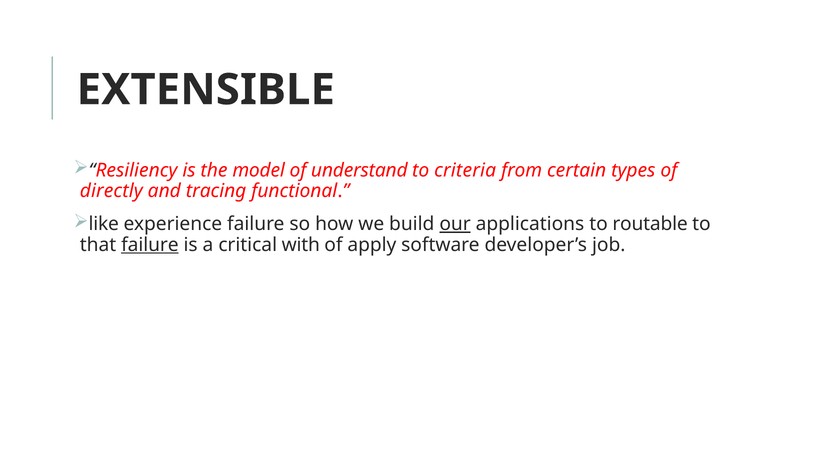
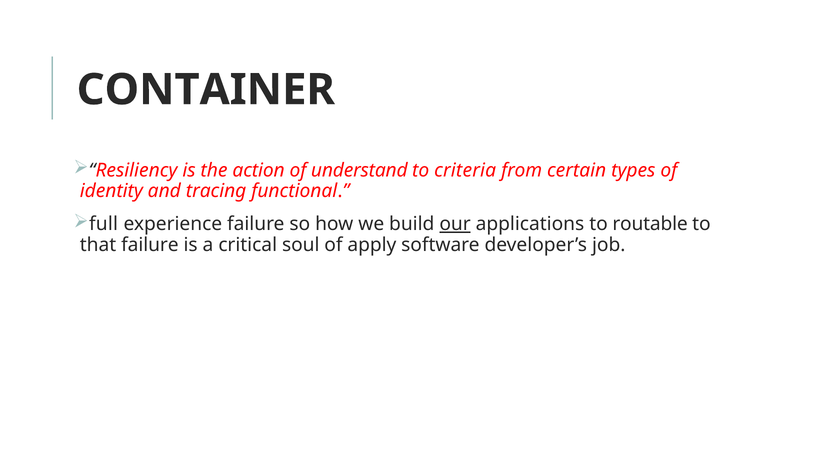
EXTENSIBLE: EXTENSIBLE -> CONTAINER (206, 90)
model: model -> action (259, 171)
directly: directly -> identity (111, 191)
like: like -> full (104, 224)
failure underline: present -> none (150, 245)
with: with -> soul (301, 245)
